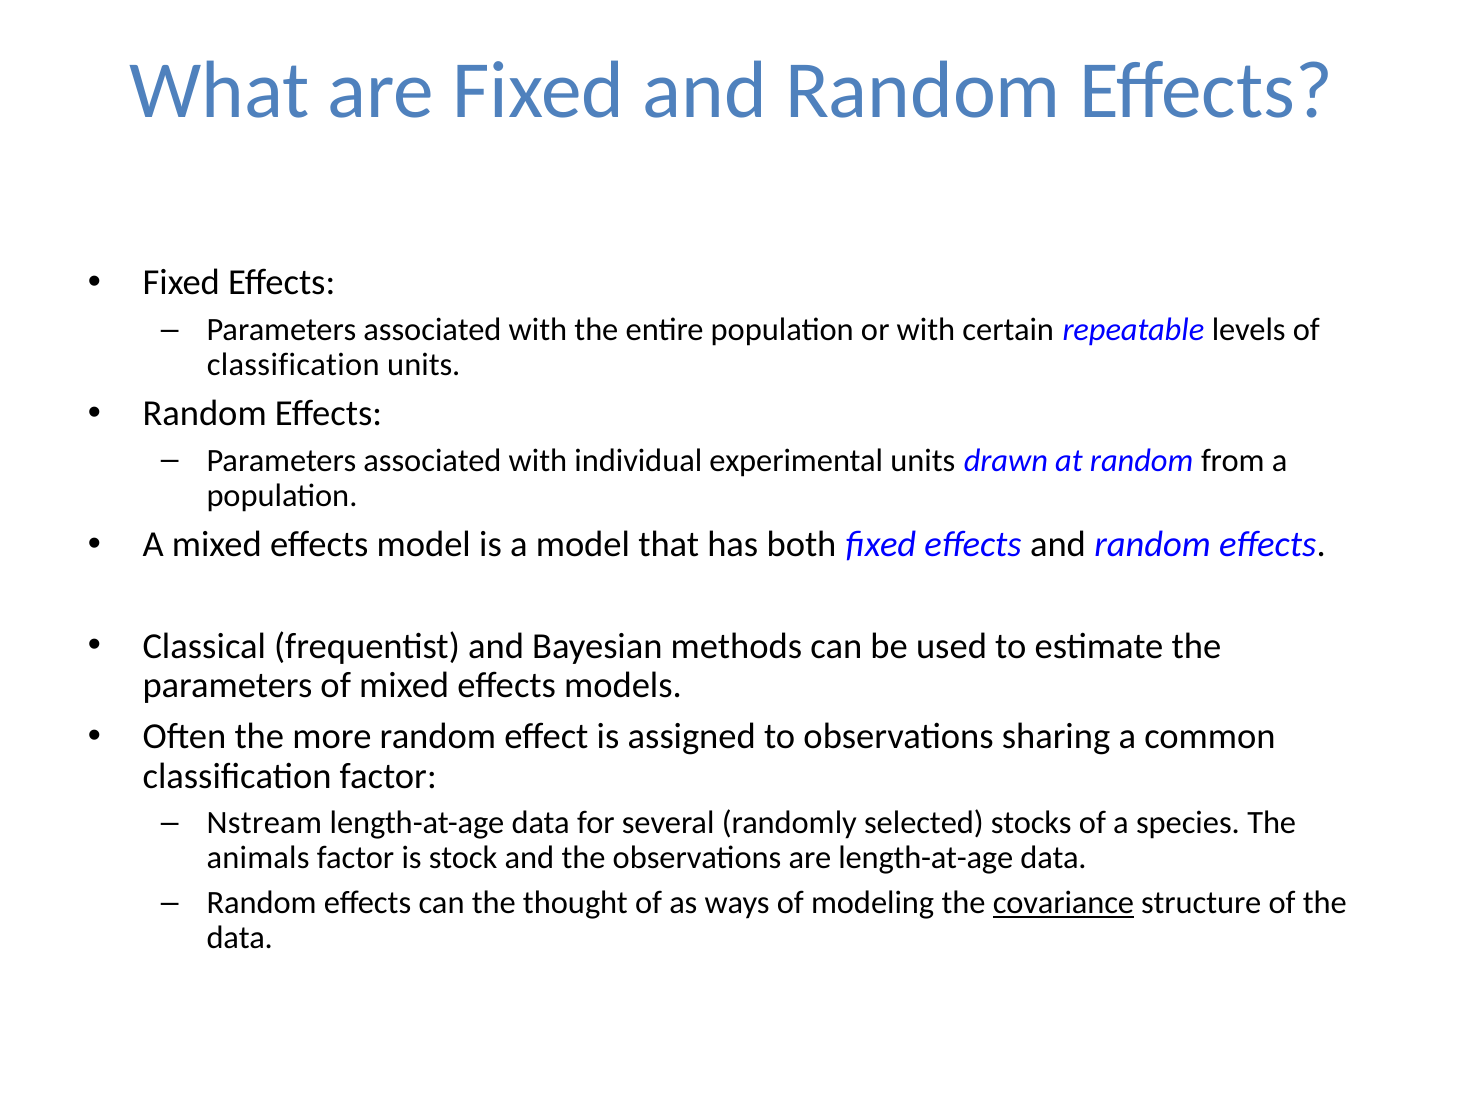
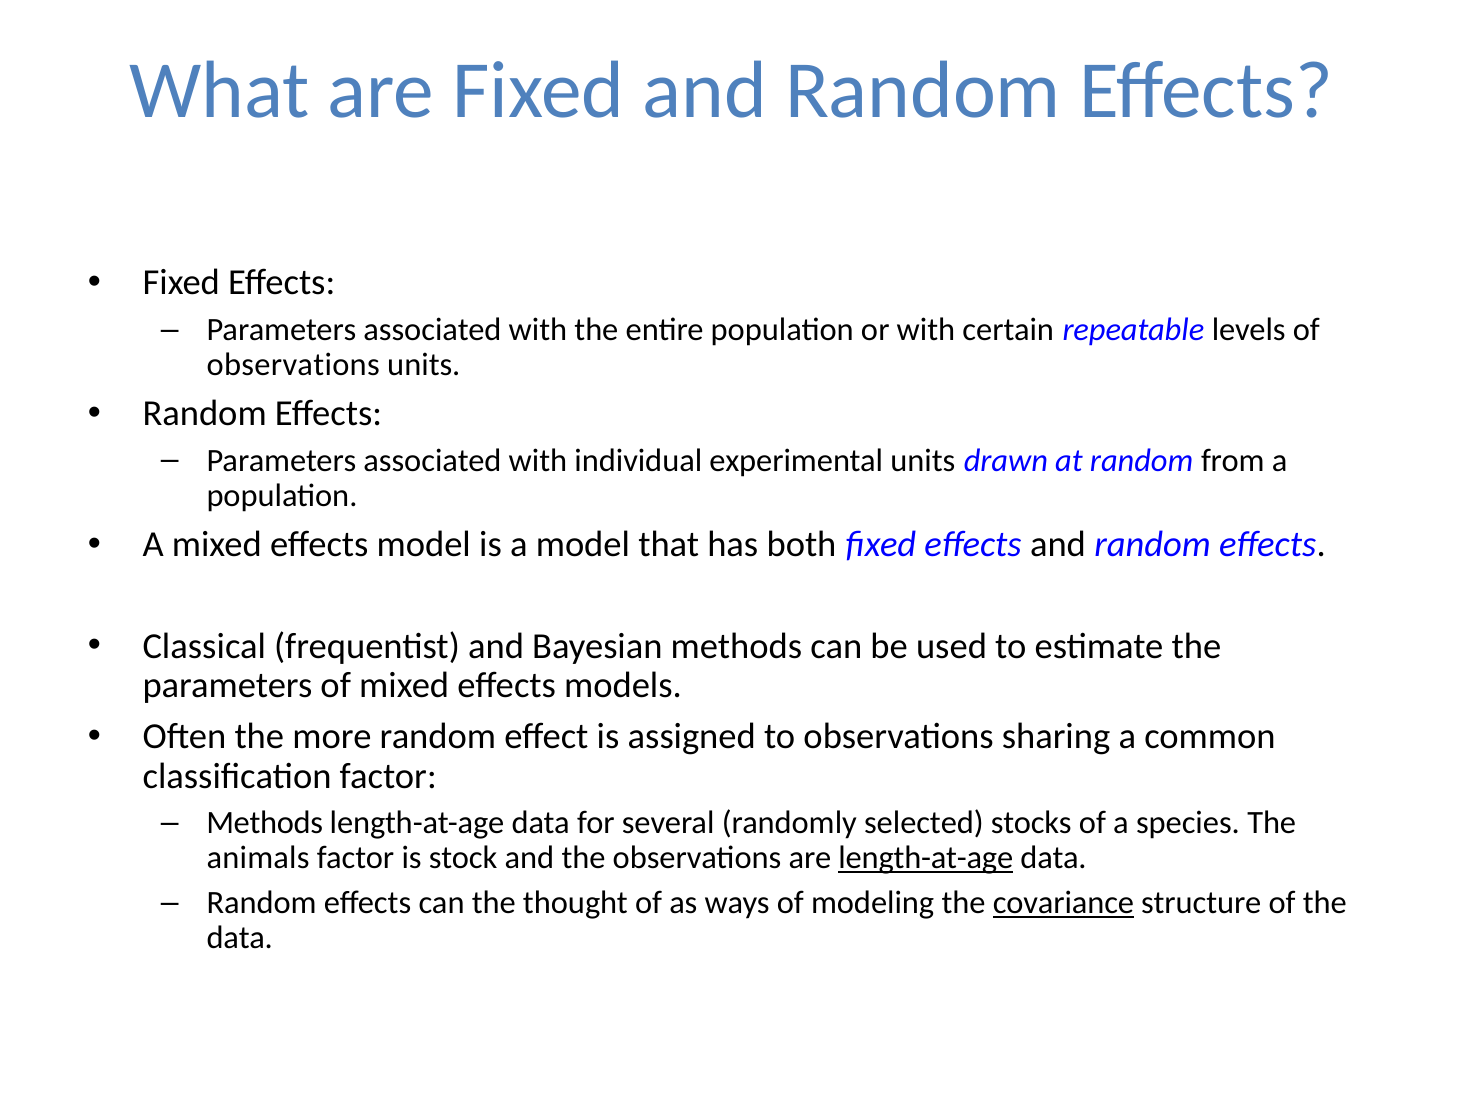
classification: classification -> observations (293, 365)
Nstream: Nstream -> Methods (265, 823)
length-at-age underline: none -> present (926, 858)
